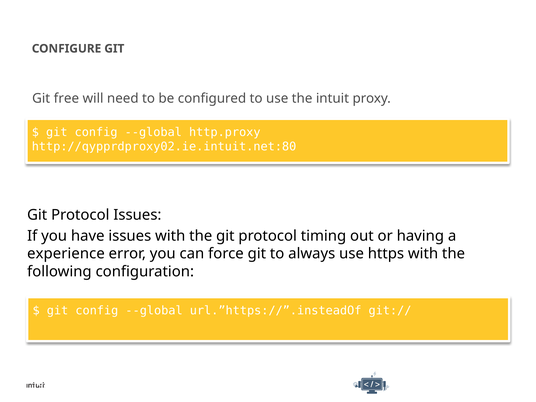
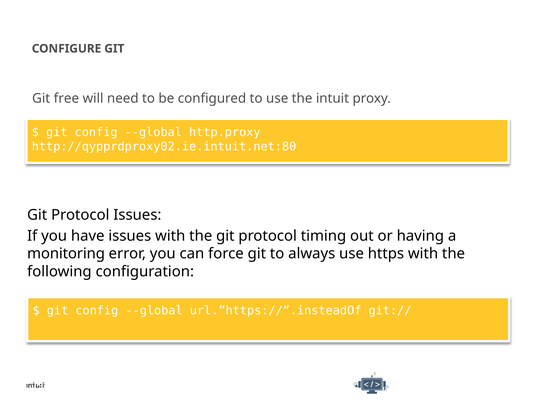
experience: experience -> monitoring (66, 254)
